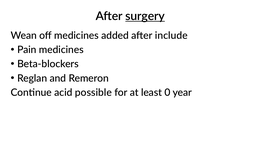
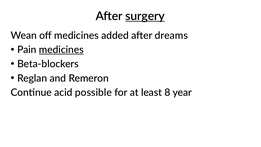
include: include -> dreams (171, 36)
medicines underline: none -> present (61, 50)
0: 0 -> 8 (167, 92)
